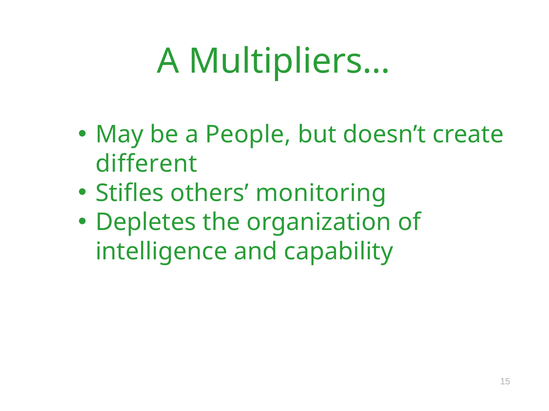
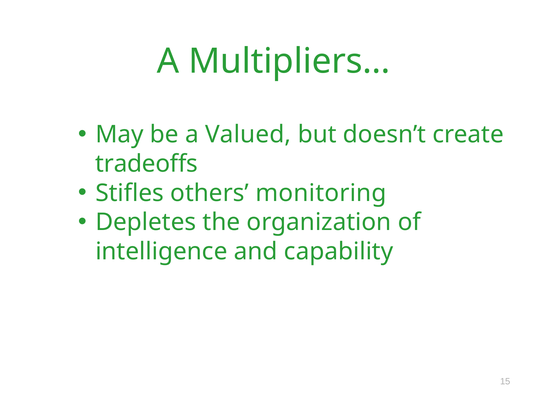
People: People -> Valued (248, 135)
different: different -> tradeoffs (147, 164)
